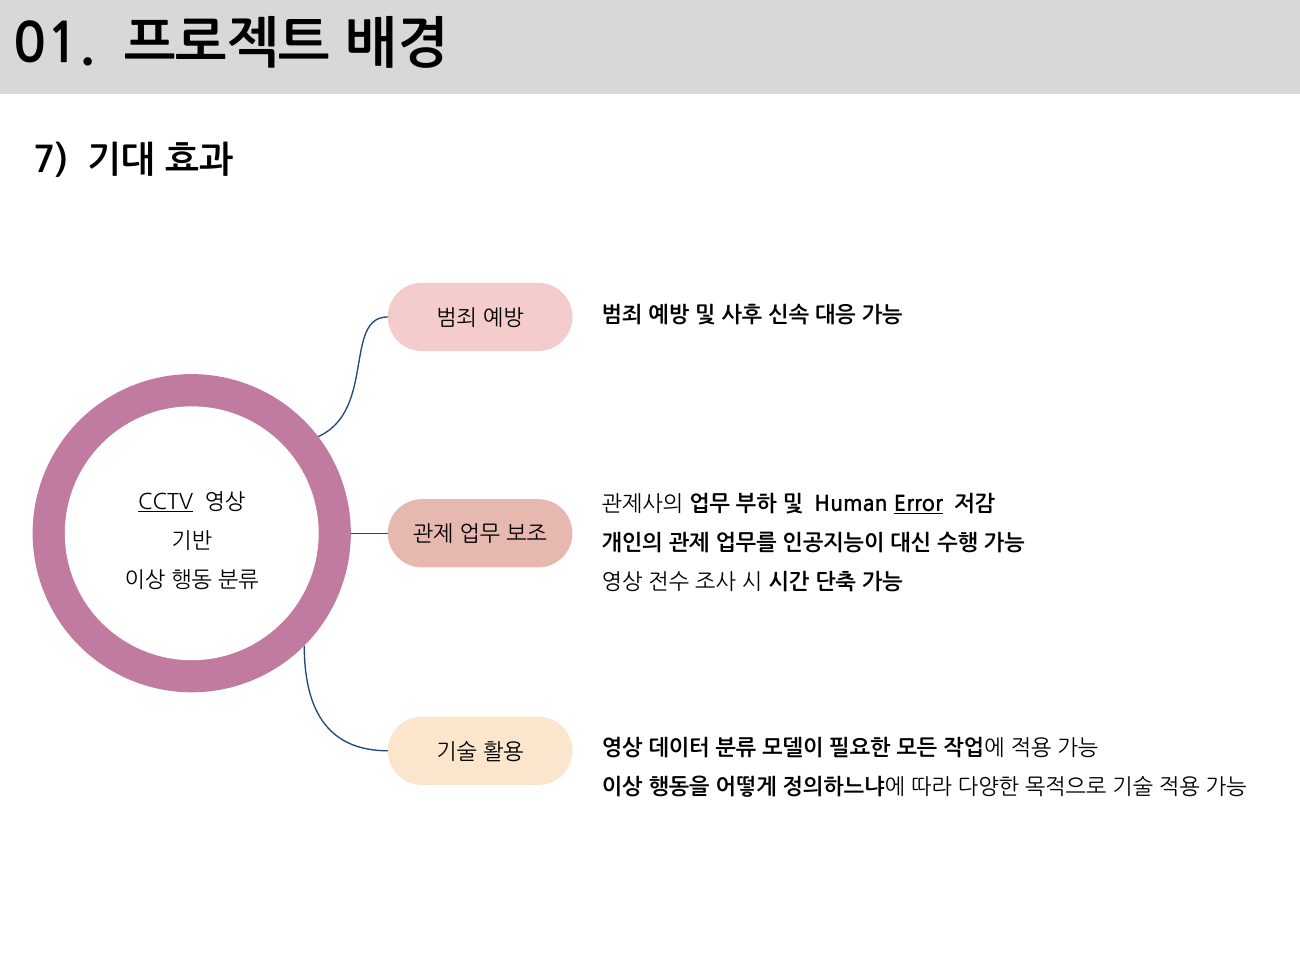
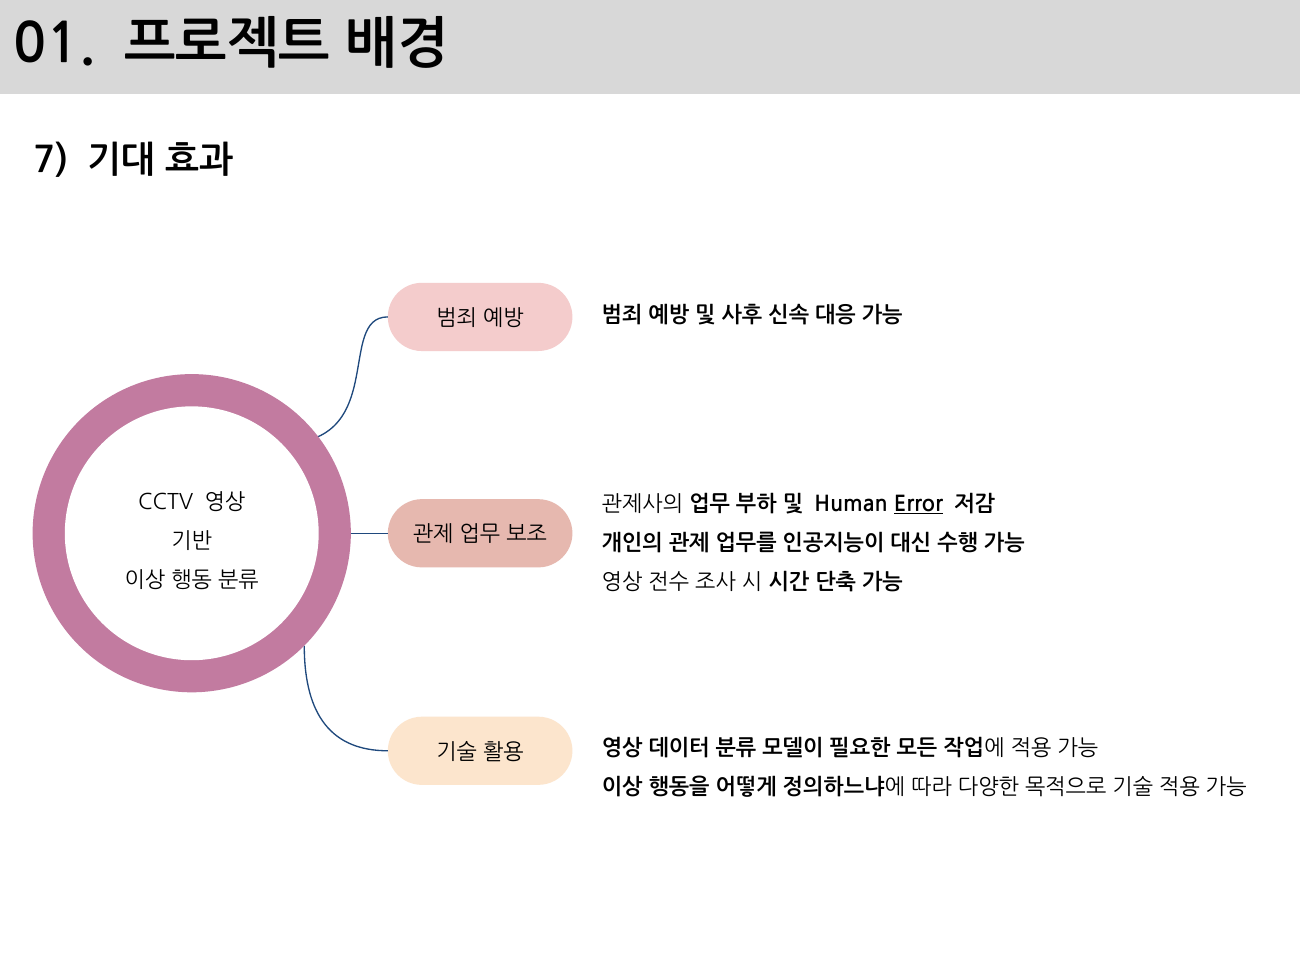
CCTV underline: present -> none (166, 502)
